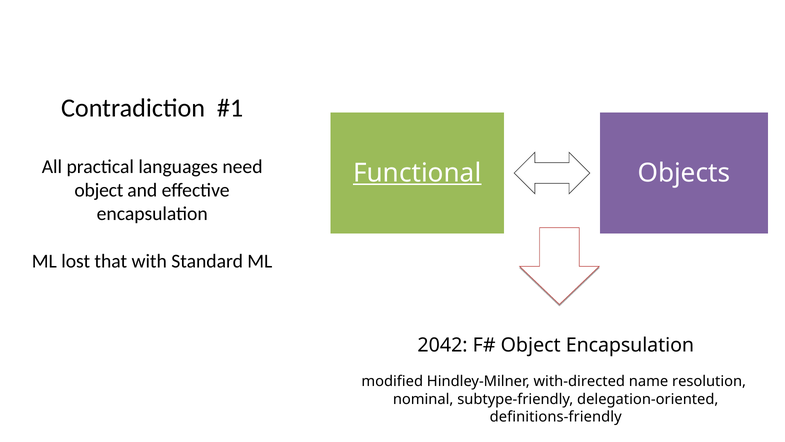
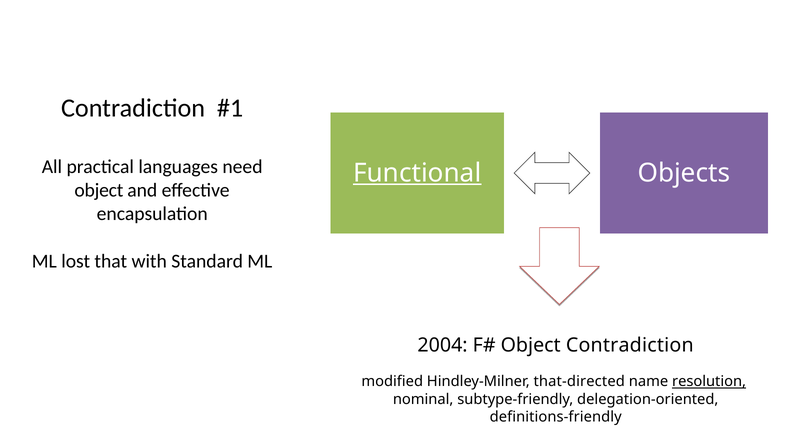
2042: 2042 -> 2004 (443, 345)
Object Encapsulation: Encapsulation -> Contradiction (630, 345)
with-directed: with-directed -> that-directed (579, 381)
resolution underline: none -> present (709, 381)
